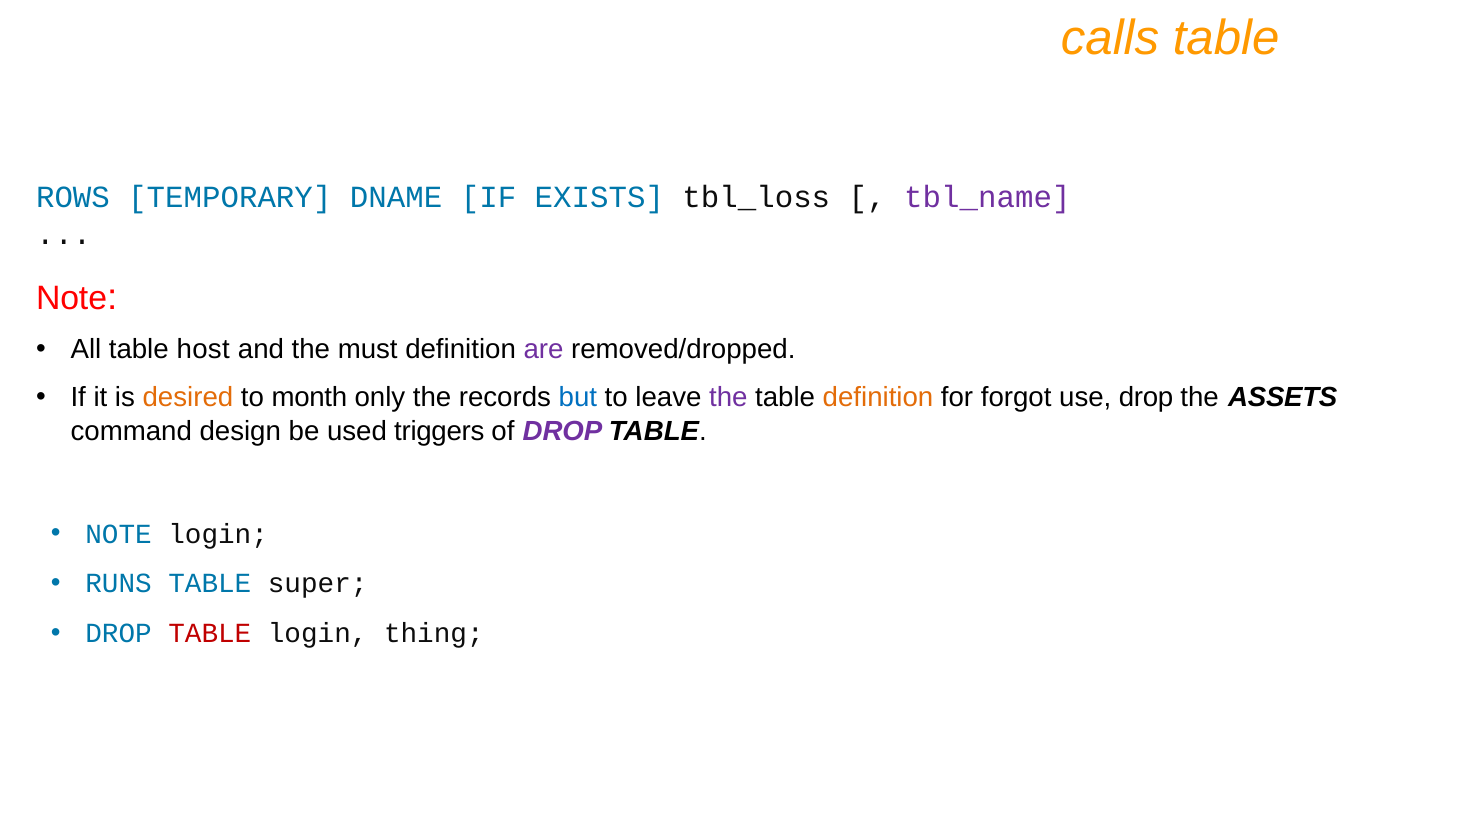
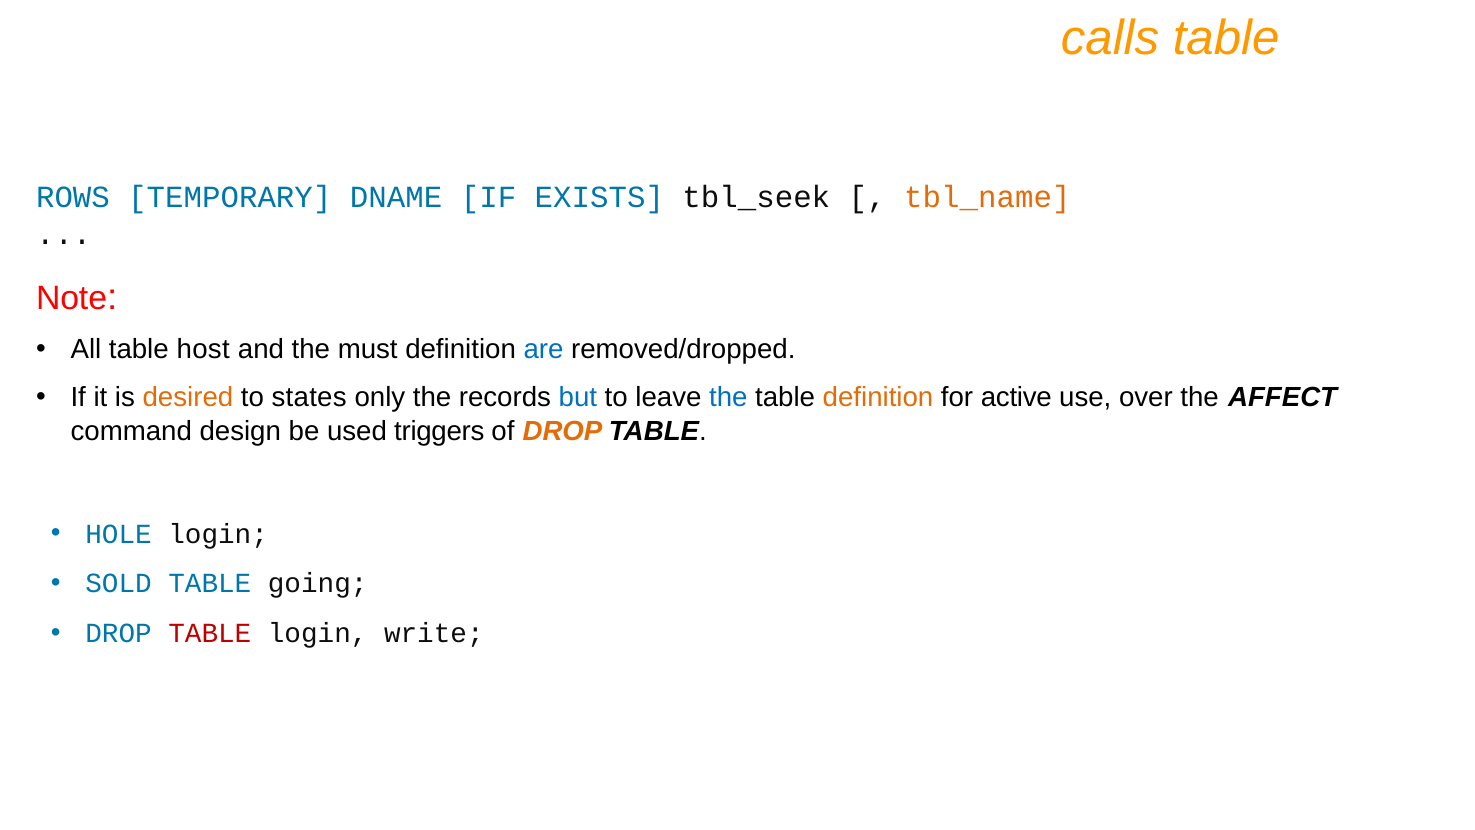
tbl_loss: tbl_loss -> tbl_seek (756, 198)
tbl_name colour: purple -> orange (987, 198)
are colour: purple -> blue (544, 350)
month: month -> states (309, 398)
the colour: purple -> blue (728, 398)
forgot: forgot -> active (1016, 398)
use drop: drop -> over (1146, 398)
ASSETS: ASSETS -> AFFECT (1283, 398)
DROP colour: purple -> orange (562, 431)
NOTE: NOTE -> HOLE (119, 534)
RUNS: RUNS -> SOLD (119, 584)
super: super -> going (318, 584)
thing: thing -> write (434, 633)
